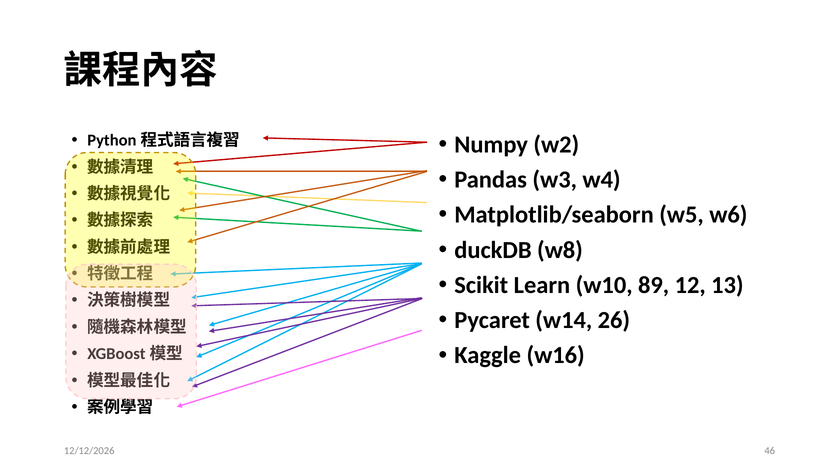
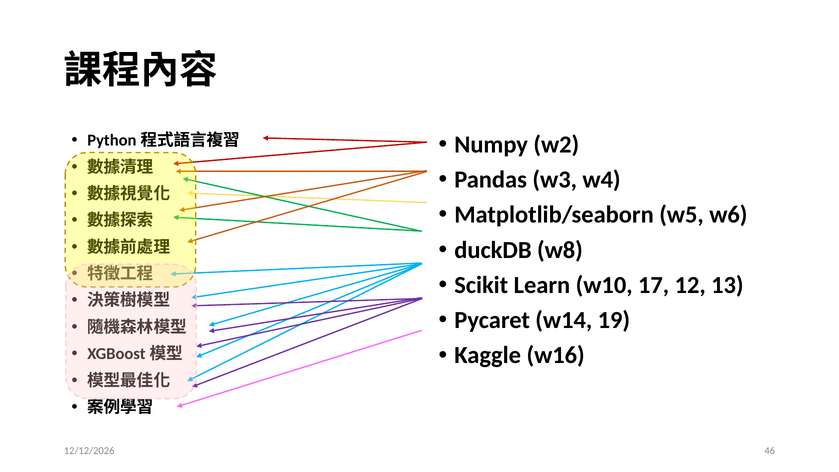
89: 89 -> 17 (654, 285)
26: 26 -> 19 (614, 320)
